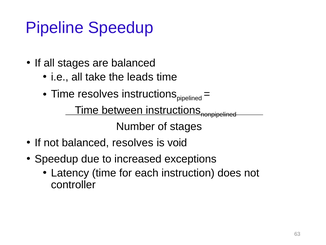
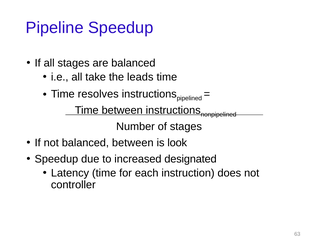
balanced resolves: resolves -> between (133, 142)
void: void -> look (177, 142)
exceptions: exceptions -> designated (191, 159)
